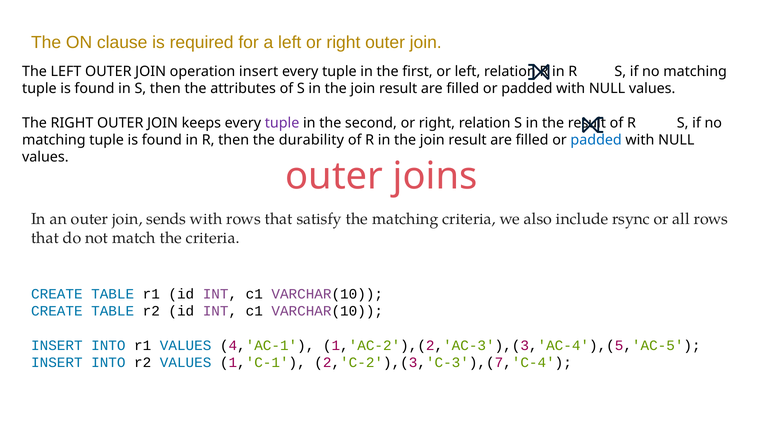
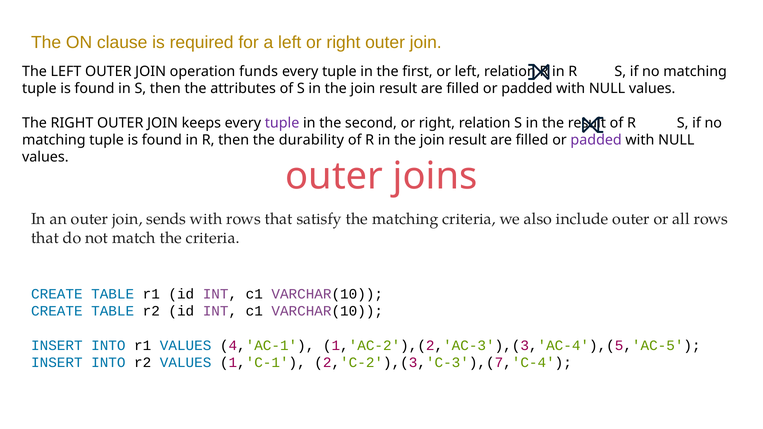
operation insert: insert -> funds (259, 71)
padded colour: blue -> purple (596, 140)
include rsync: rsync -> outer (631, 219)
